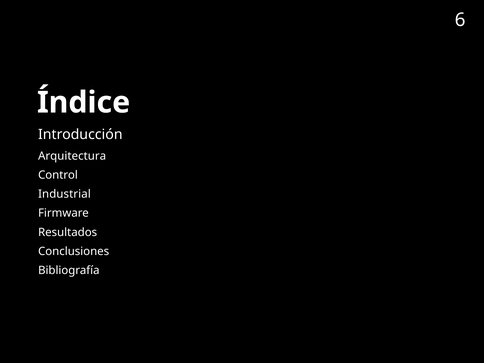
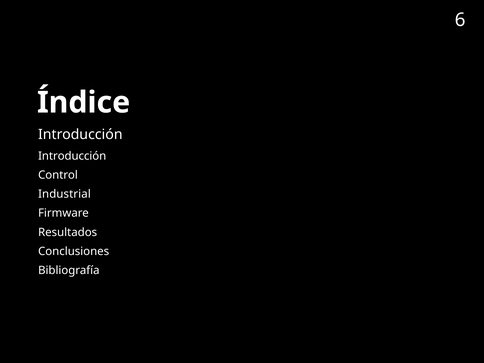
Arquitectura: Arquitectura -> Introducción (72, 156)
